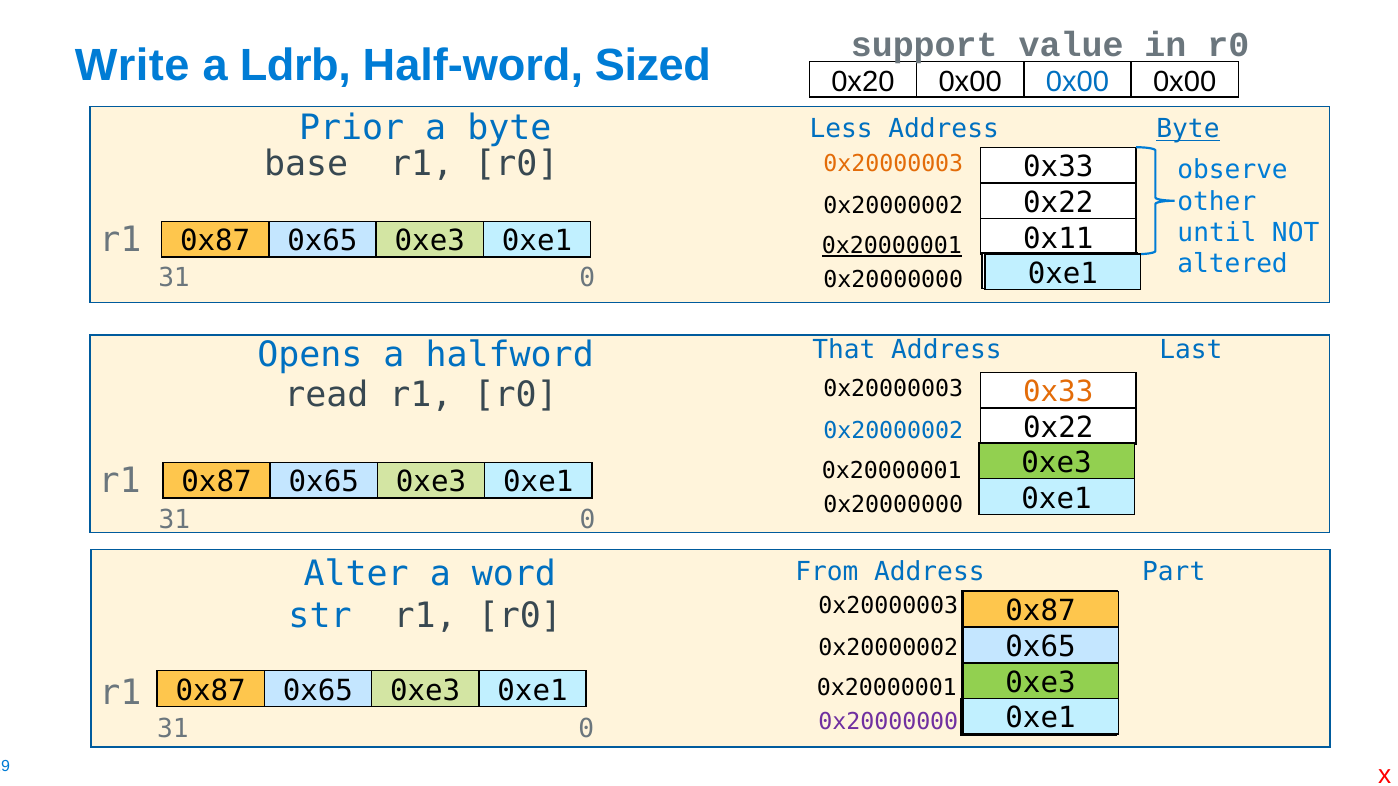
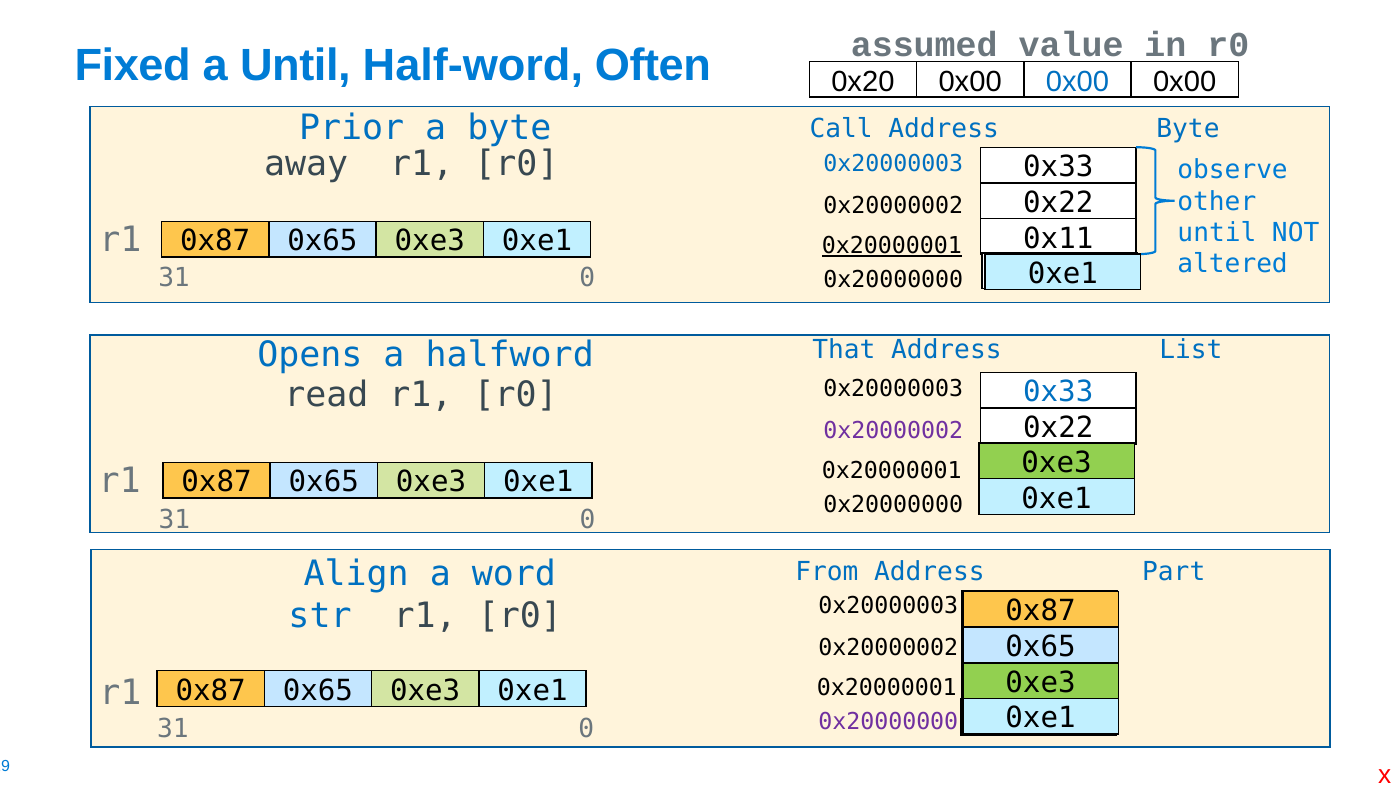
support: support -> assumed (924, 45)
Write: Write -> Fixed (133, 66)
a Ldrb: Ldrb -> Until (295, 66)
Sized: Sized -> Often (653, 66)
Less: Less -> Call (841, 129)
Byte underline: present -> none (1188, 129)
base: base -> away (306, 164)
0x20000003 colour: orange -> blue (893, 164)
Last: Last -> List (1191, 350)
0x33 colour: orange -> blue (1058, 392)
0x20000002 colour: blue -> purple (893, 431)
Alter: Alter -> Align (356, 574)
